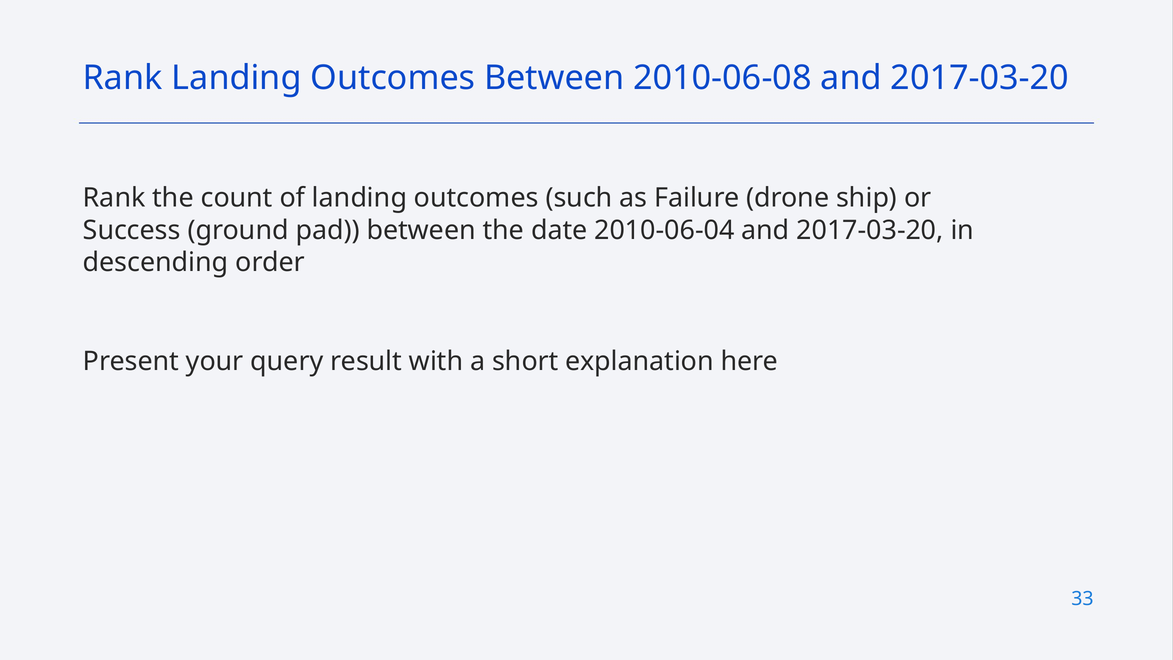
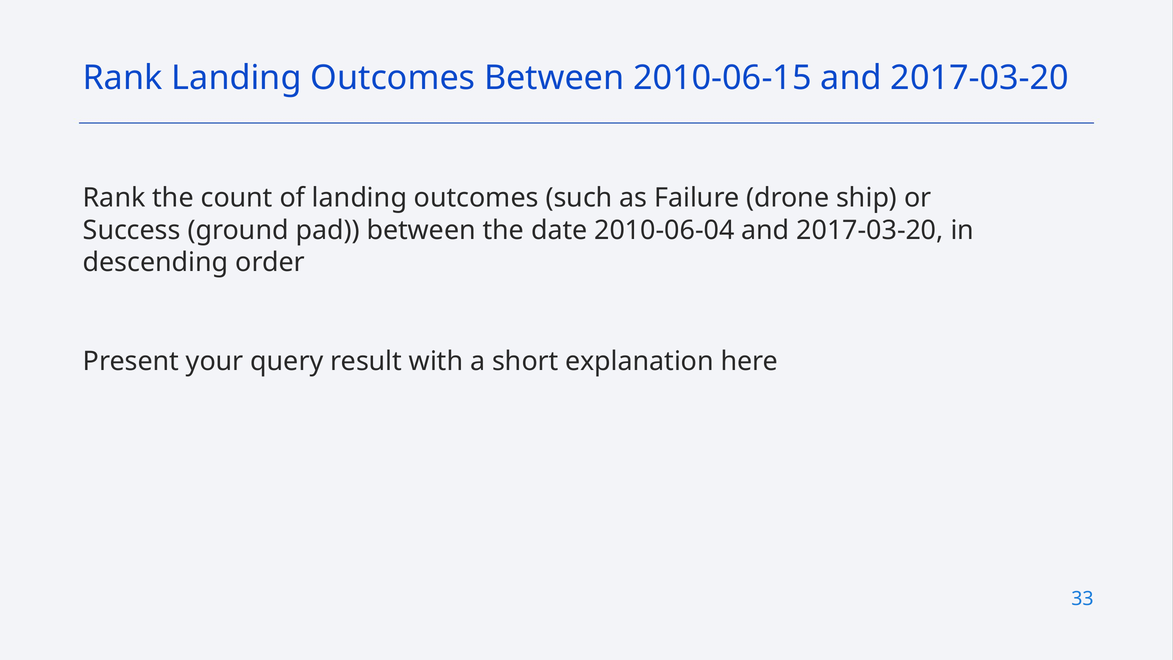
2010-06-08: 2010-06-08 -> 2010-06-15 (722, 78)
